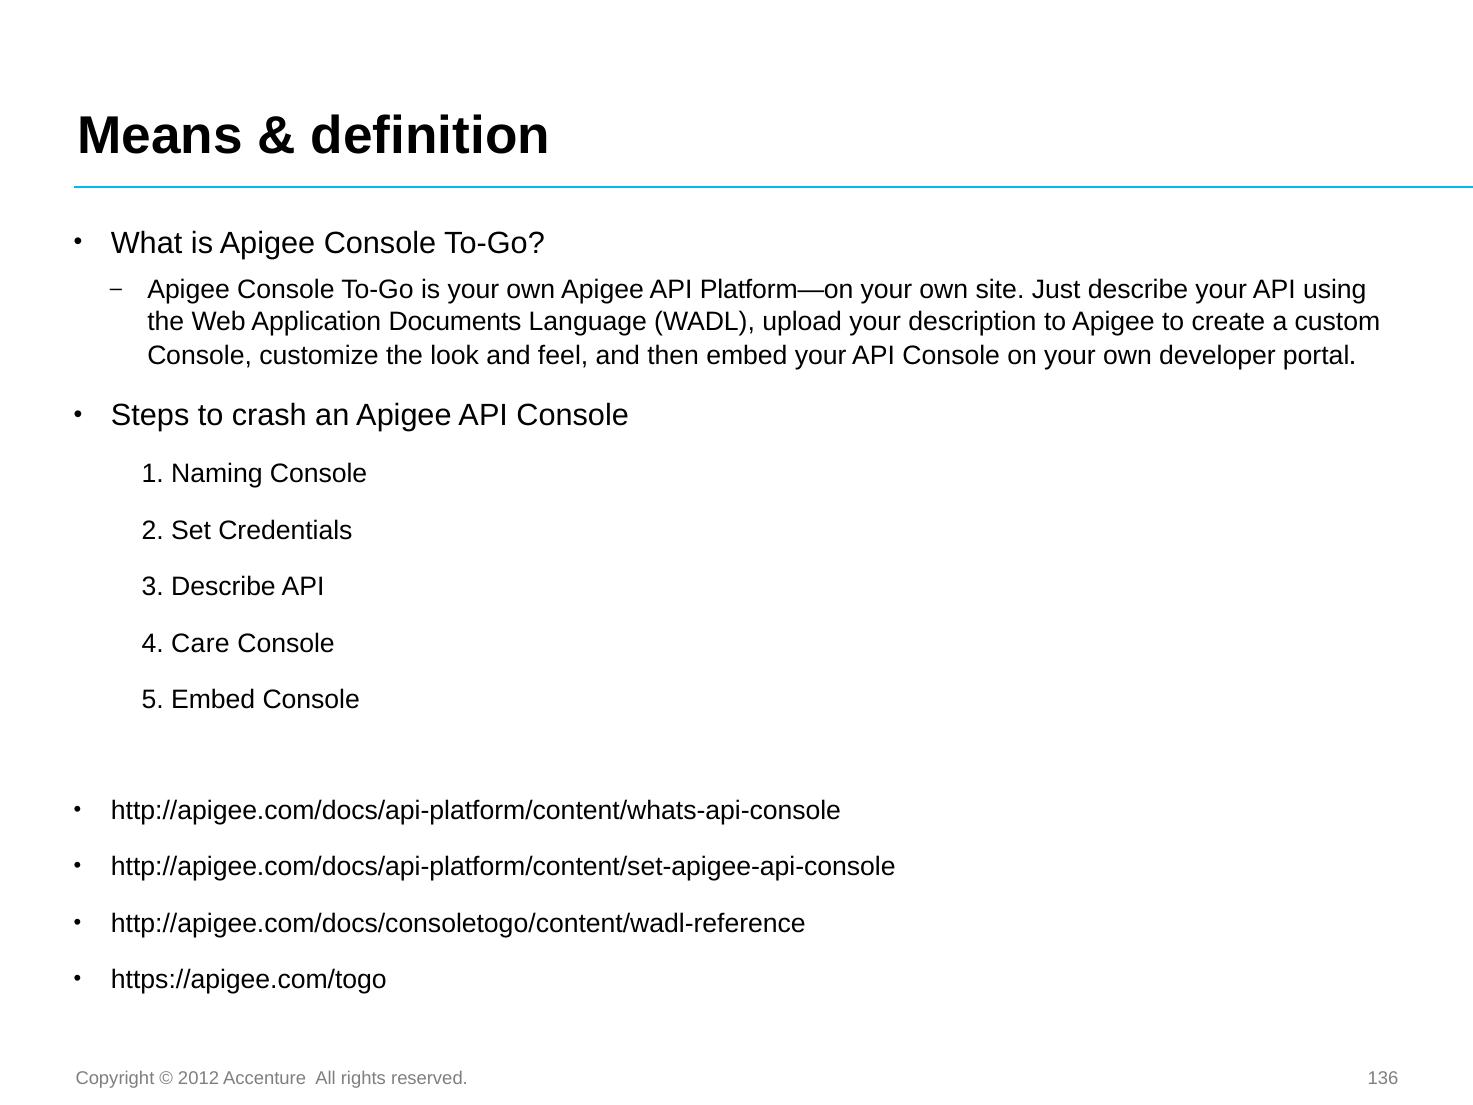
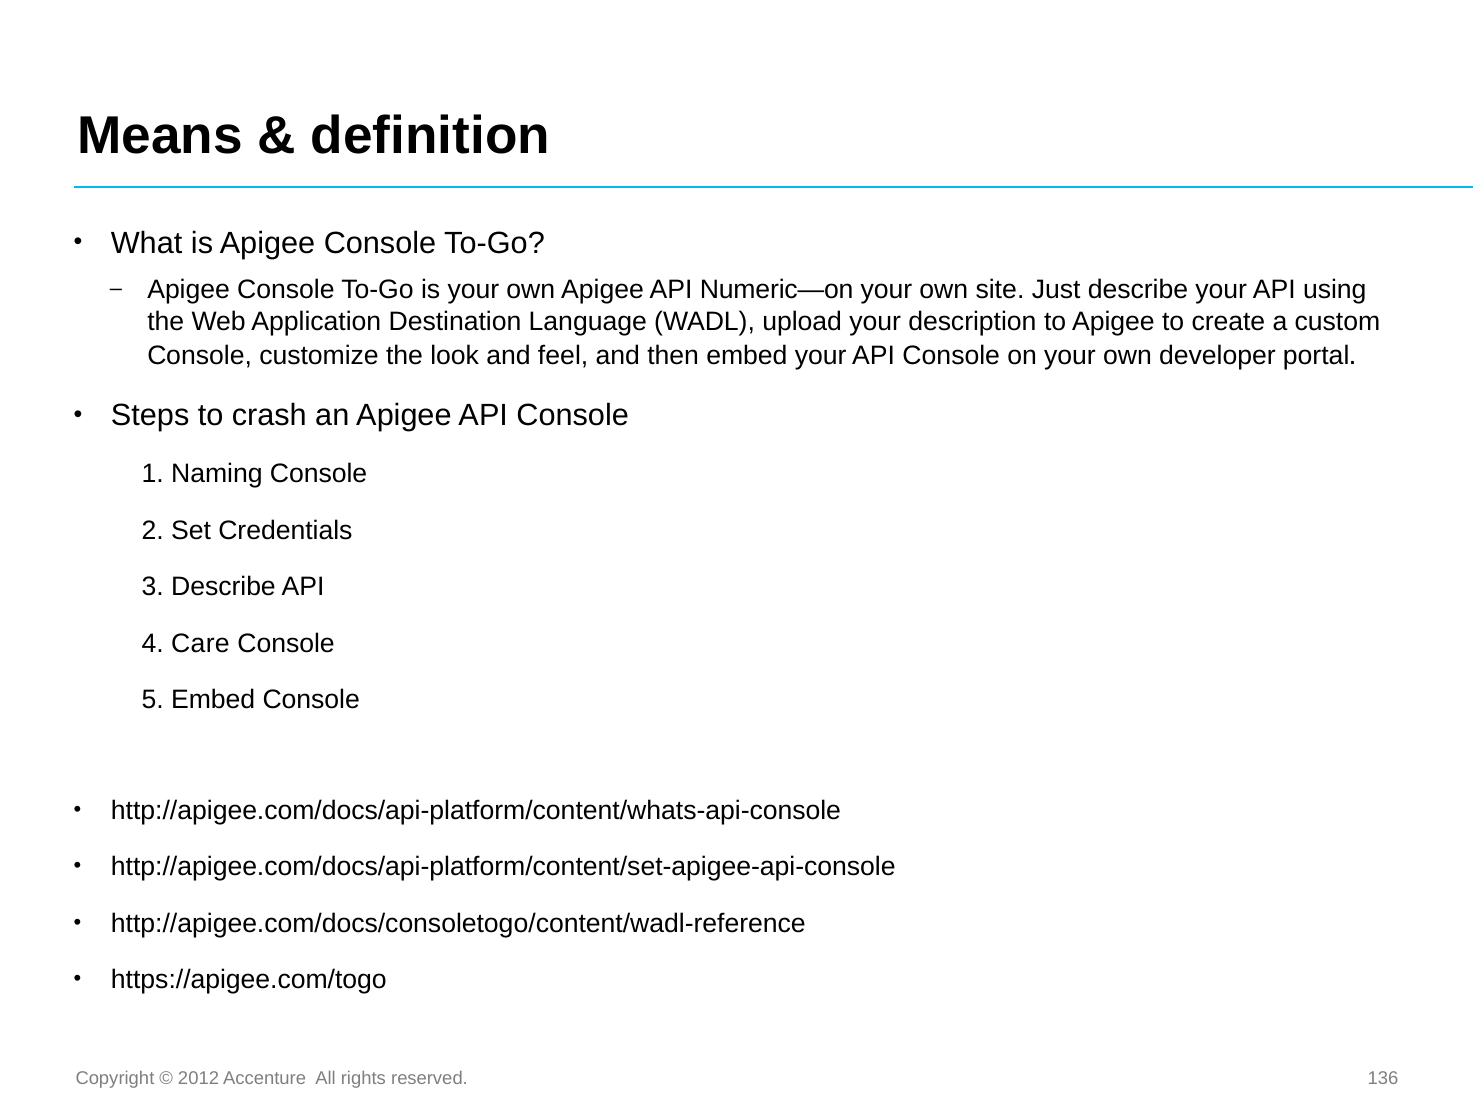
Platform—on: Platform—on -> Numeric—on (777, 290)
Documents: Documents -> Destination (455, 322)
